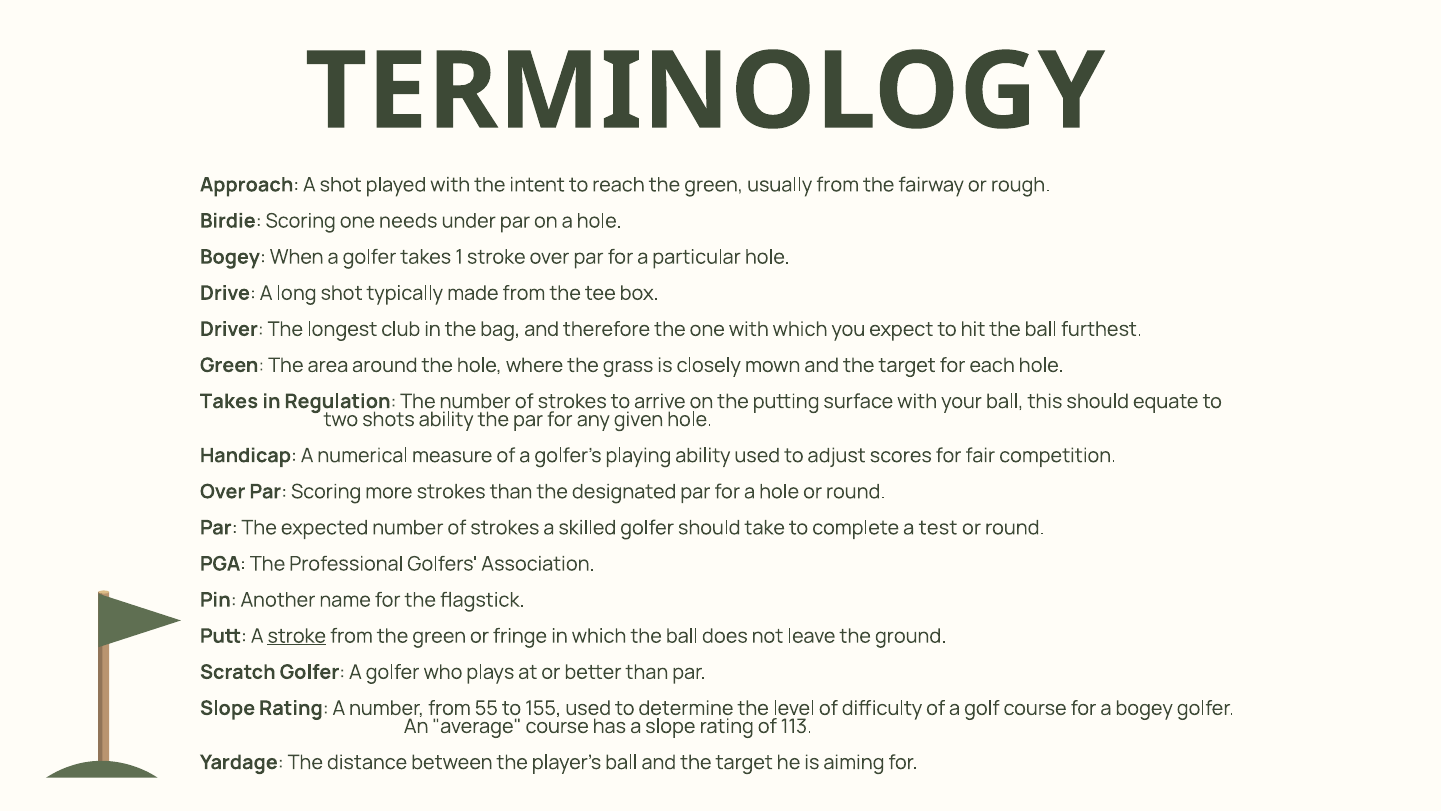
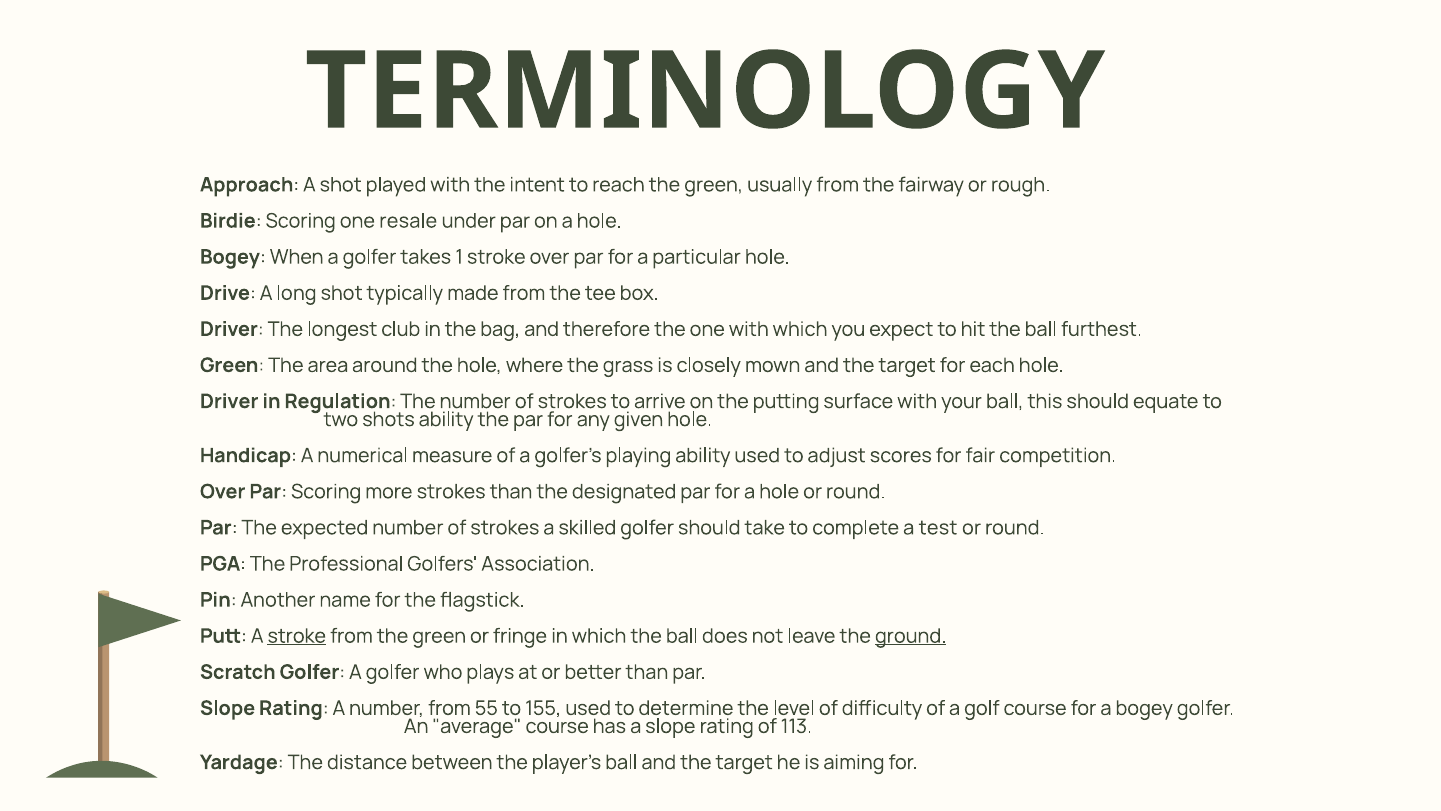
needs: needs -> resale (408, 221)
Takes: Takes -> Driver (229, 401)
ground underline: none -> present (911, 636)
